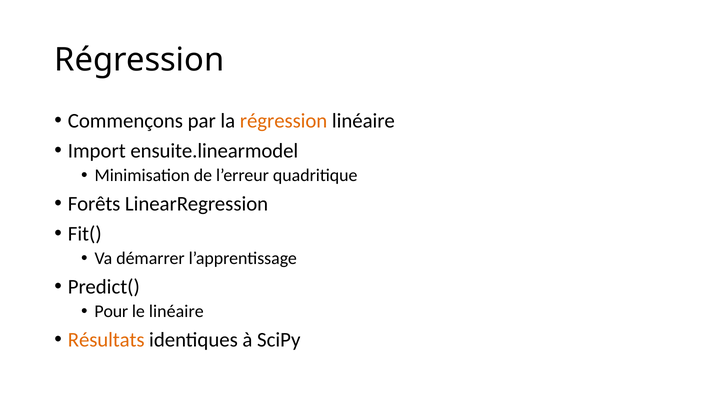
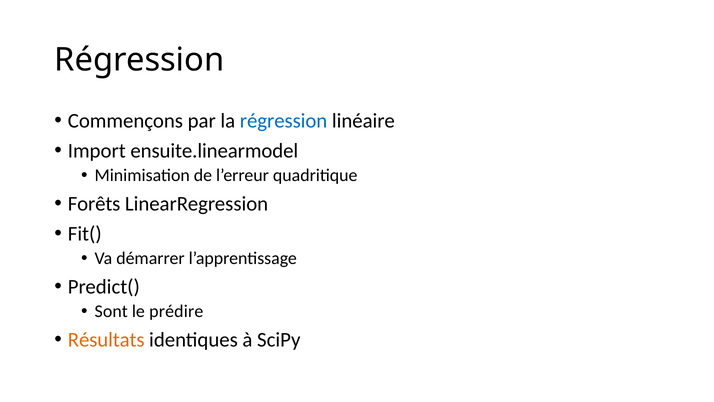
régression colour: orange -> blue (284, 121)
Pour: Pour -> Sont (111, 311)
le linéaire: linéaire -> prédire (176, 311)
